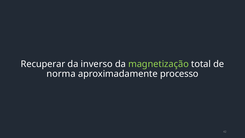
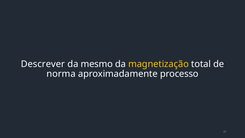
Recuperar: Recuperar -> Descrever (43, 64)
inverso: inverso -> mesmo (97, 64)
magnetização colour: light green -> yellow (159, 64)
